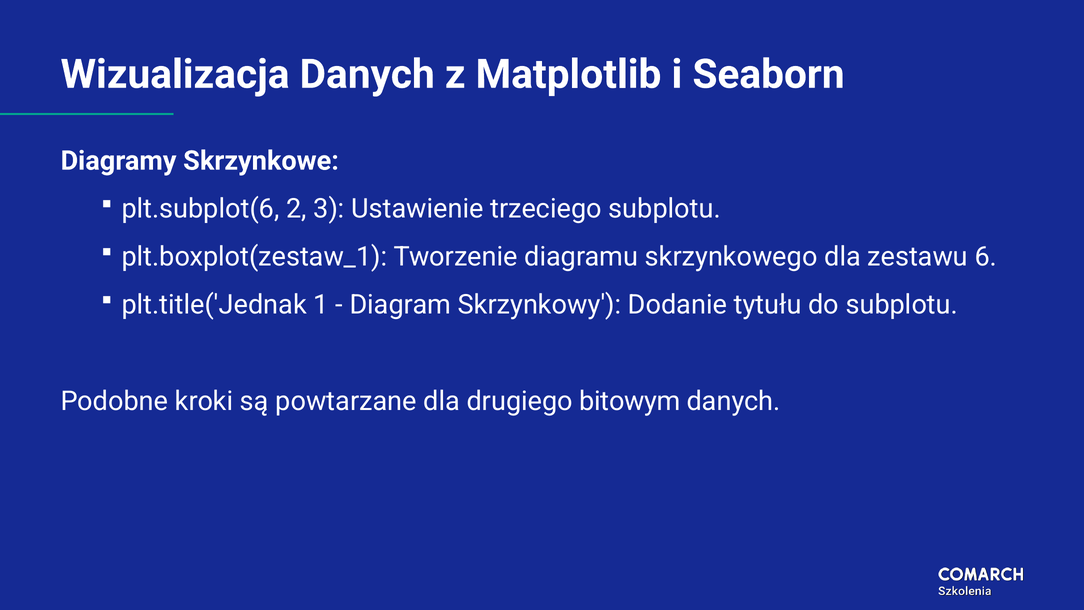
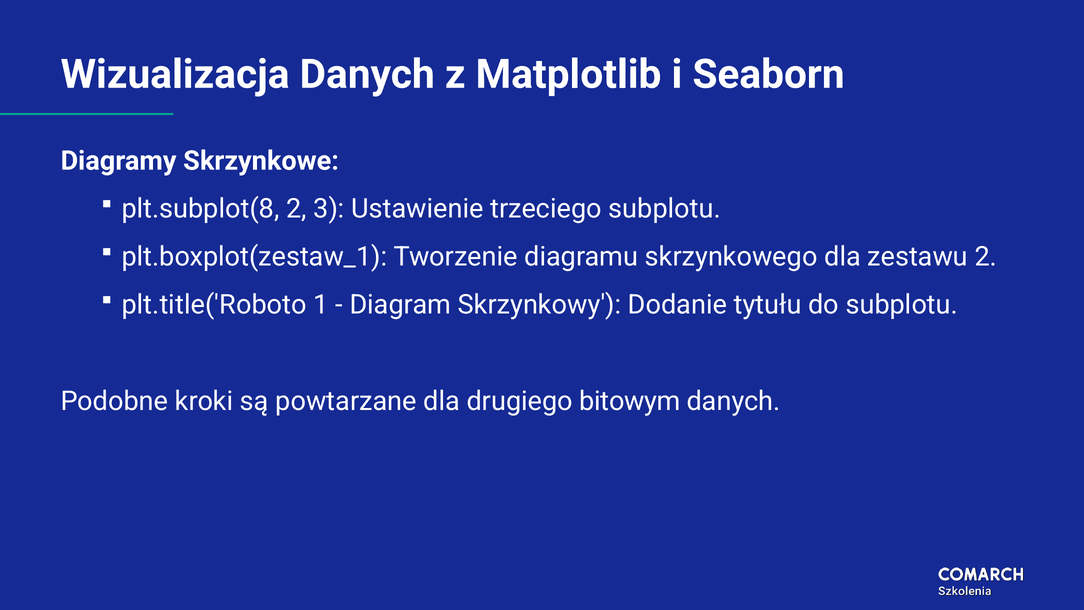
plt.subplot(6: plt.subplot(6 -> plt.subplot(8 (200, 209)
zestawu 6: 6 -> 2 (986, 257)
plt.title('Jednak: plt.title('Jednak -> plt.title('Roboto (214, 305)
